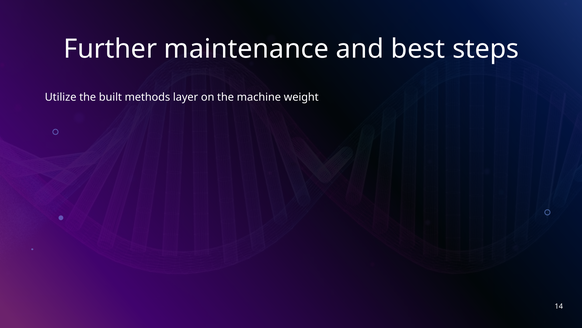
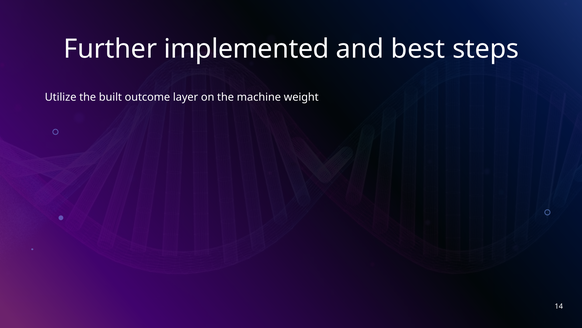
maintenance: maintenance -> implemented (247, 49)
methods: methods -> outcome (147, 97)
